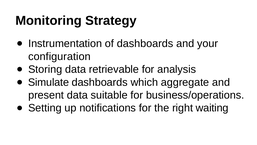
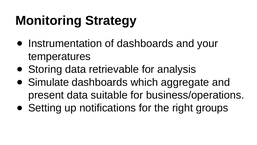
configuration: configuration -> temperatures (60, 56)
waiting: waiting -> groups (212, 108)
